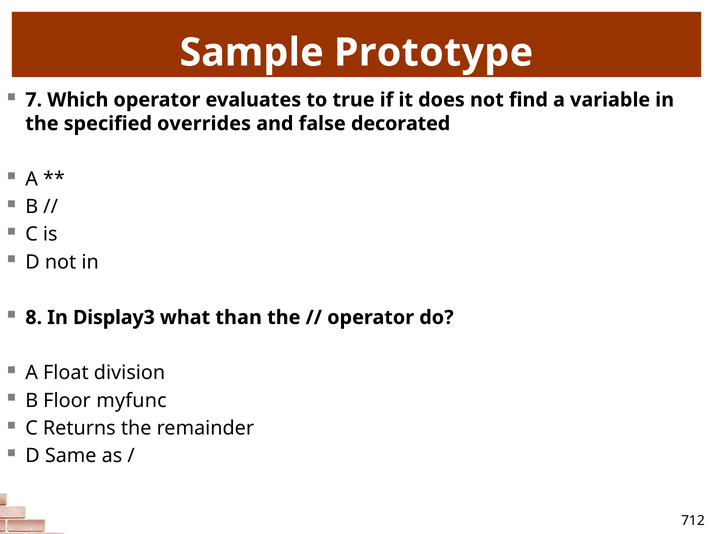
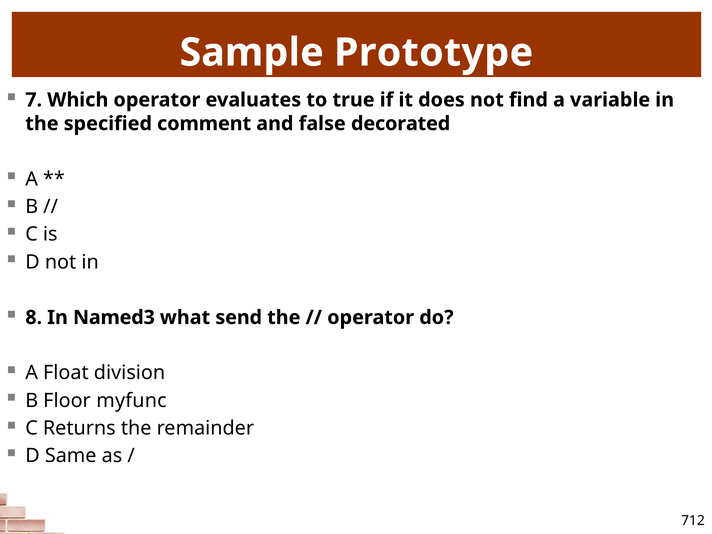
overrides: overrides -> comment (204, 124)
Display3: Display3 -> Named3 (114, 317)
than: than -> send (239, 317)
